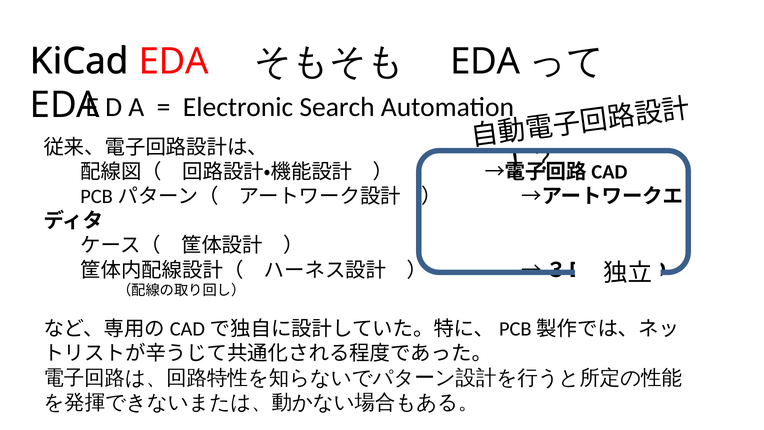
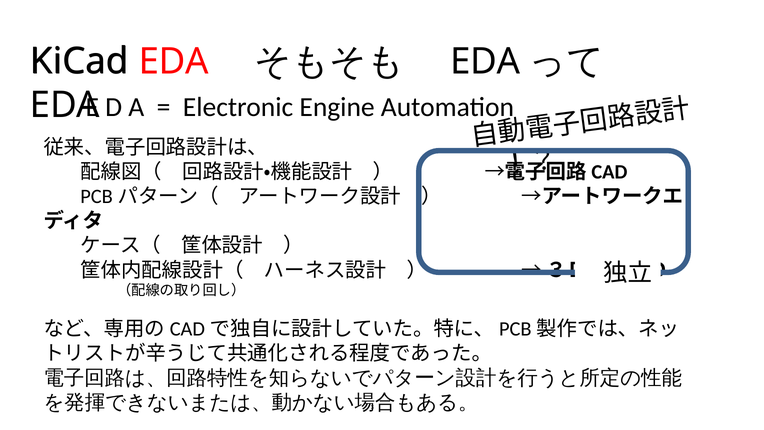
Search: Search -> Engine (337, 107)
